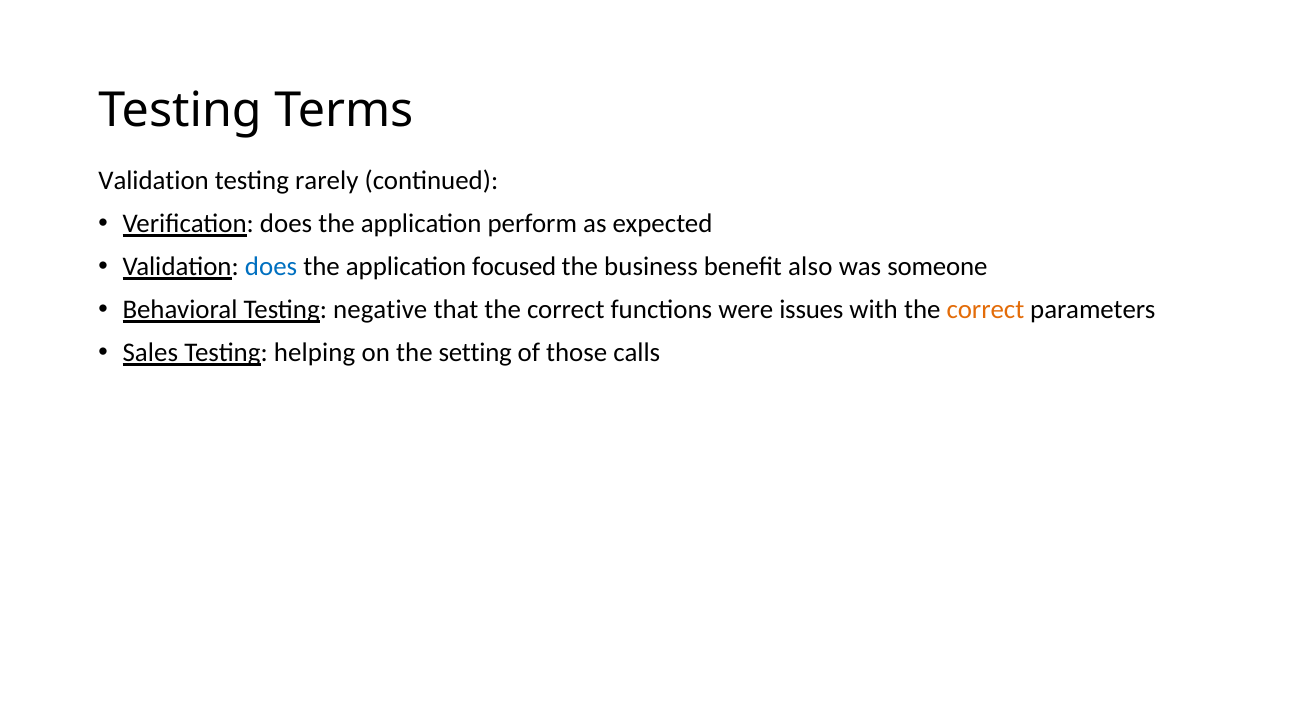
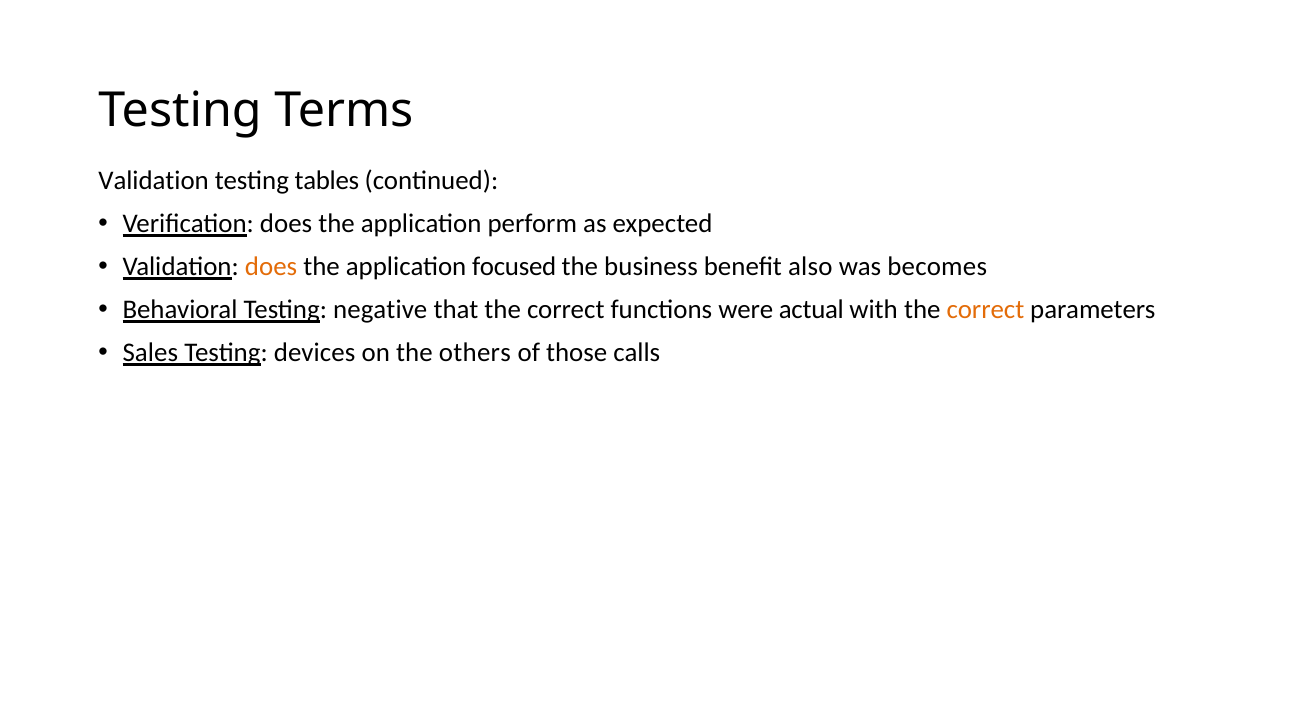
rarely: rarely -> tables (327, 181)
does colour: blue -> orange (271, 267)
someone: someone -> becomes (937, 267)
issues: issues -> actual (811, 310)
helping: helping -> devices (315, 353)
setting: setting -> others (475, 353)
